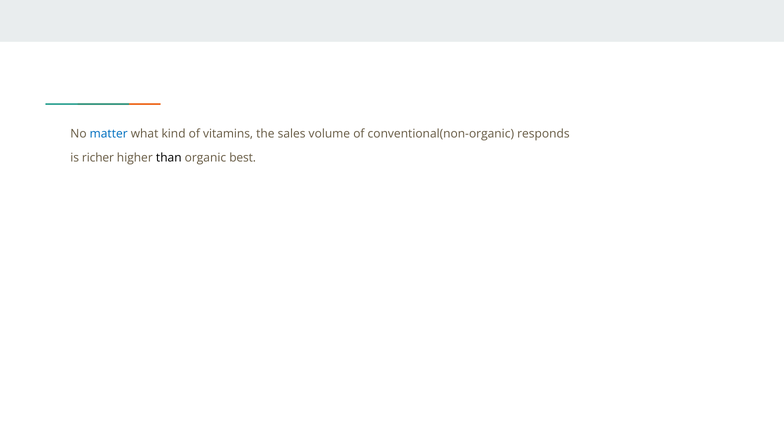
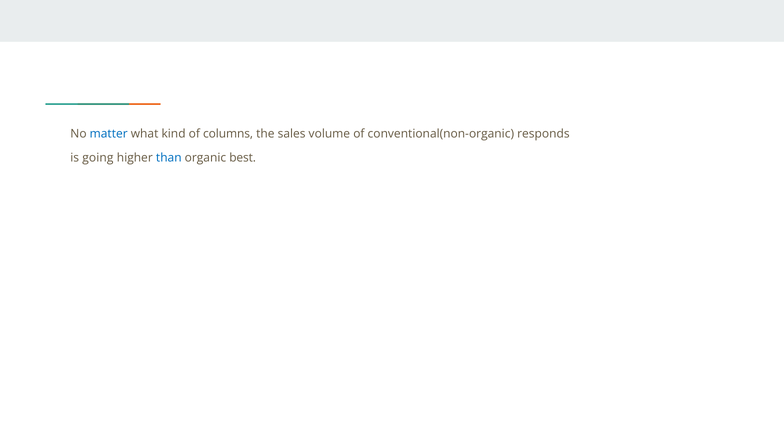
vitamins: vitamins -> columns (228, 134)
richer: richer -> going (98, 158)
than colour: black -> blue (169, 158)
